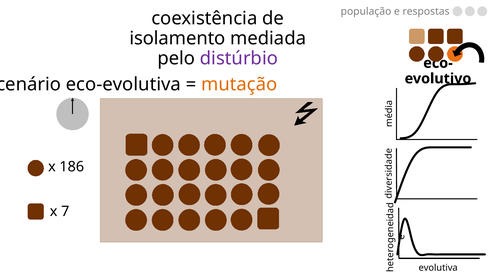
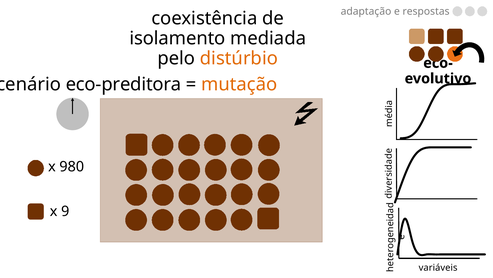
população: população -> adaptação (366, 12)
distúrbio colour: purple -> orange (239, 58)
eco-evolutiva: eco-evolutiva -> eco-preditora (124, 84)
186: 186 -> 980 (72, 166)
7: 7 -> 9 (65, 211)
evolutiva: evolutiva -> variáveis (438, 267)
